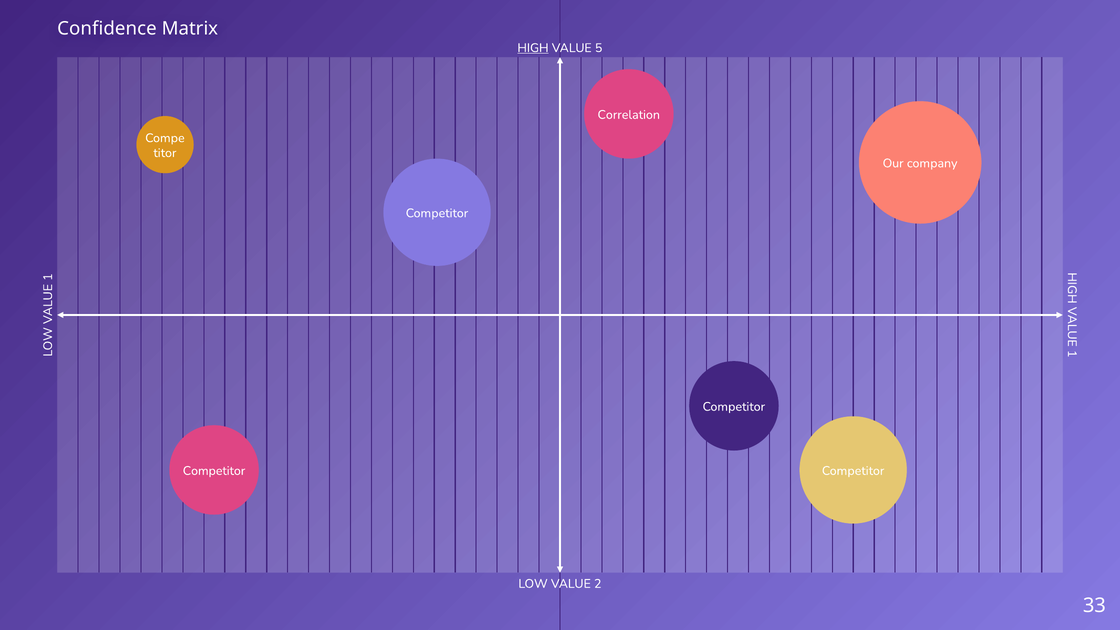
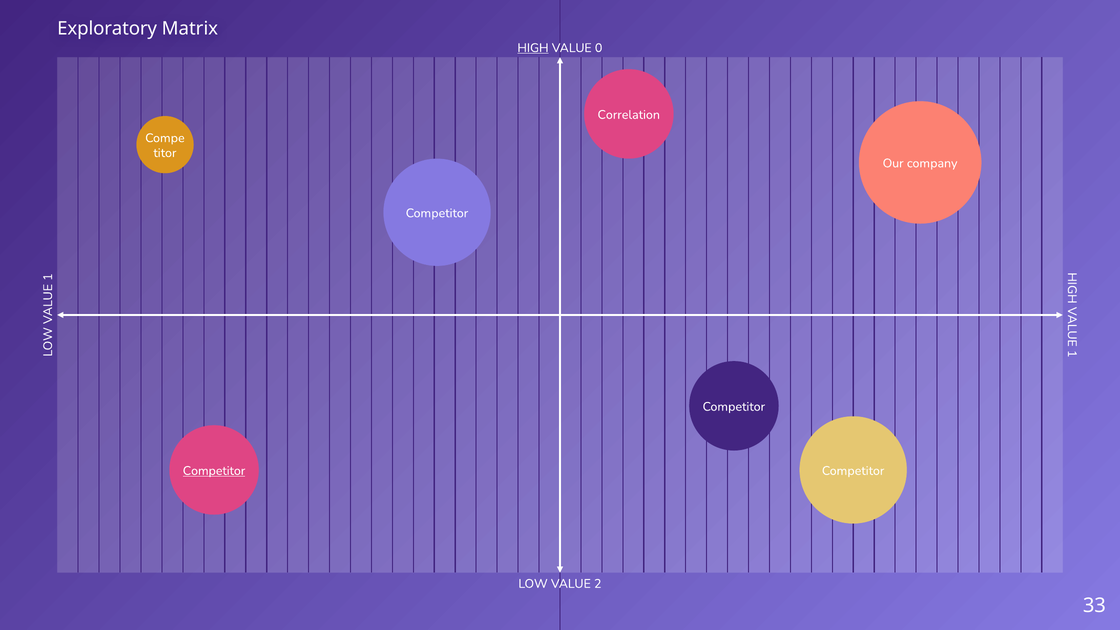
Confidence: Confidence -> Exploratory (107, 29)
5: 5 -> 0 (599, 48)
Competitor underline: none -> present (214, 471)
